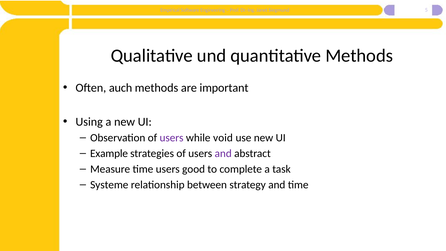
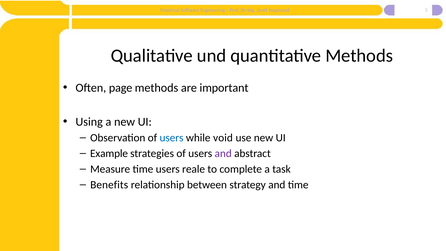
auch: auch -> page (121, 88)
users colour: purple -> blue (172, 138)
good: good -> reale (194, 169)
Systeme: Systeme -> Benefits (109, 185)
